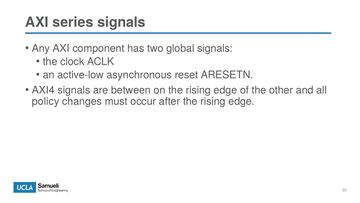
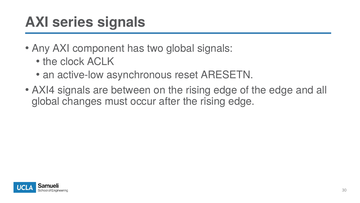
the other: other -> edge (281, 90)
policy: policy -> global (46, 101)
